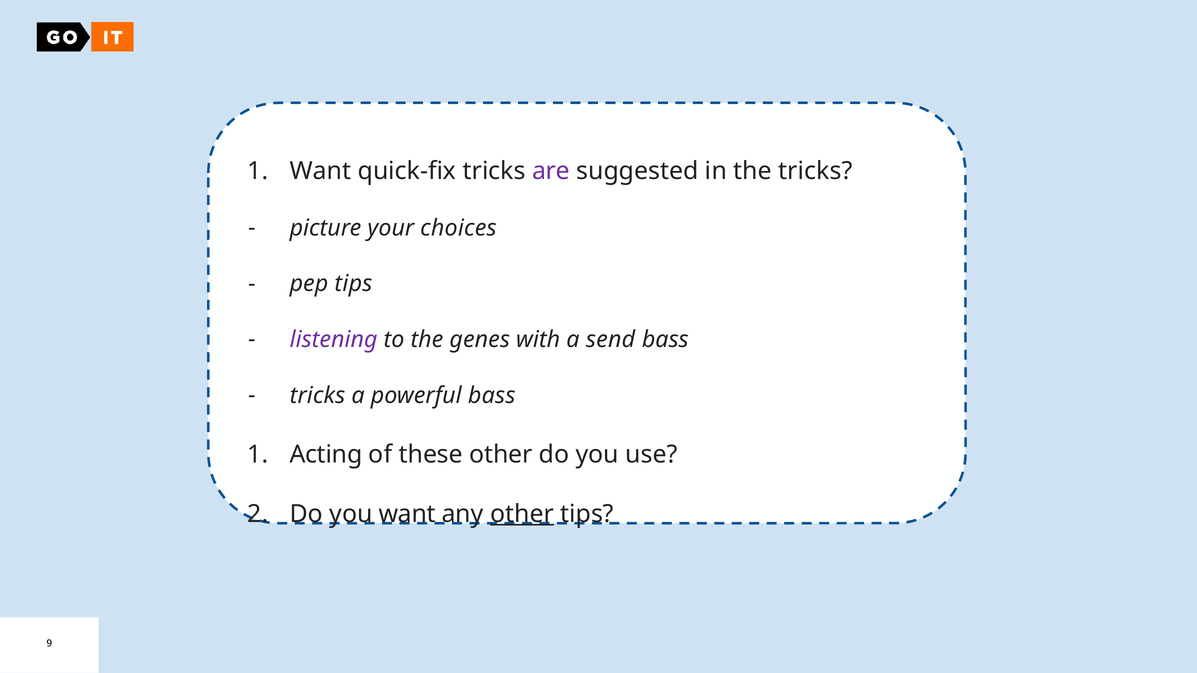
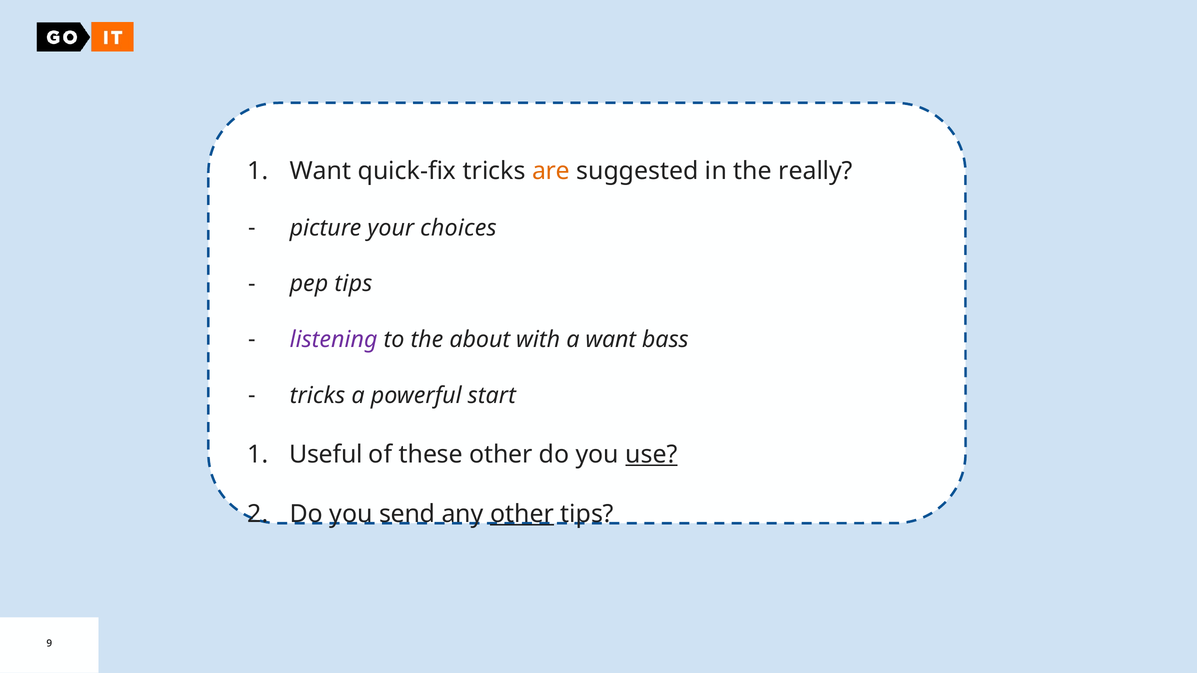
are colour: purple -> orange (551, 171)
the tricks: tricks -> really (816, 171)
genes: genes -> about (480, 340)
a send: send -> want (611, 340)
powerful bass: bass -> start (492, 396)
Acting: Acting -> Useful (326, 455)
use underline: none -> present (651, 455)
you want: want -> send (407, 514)
